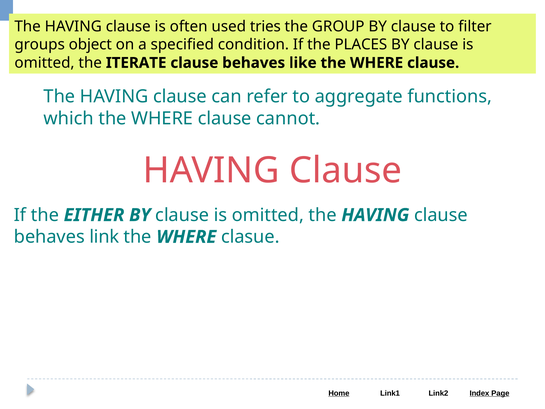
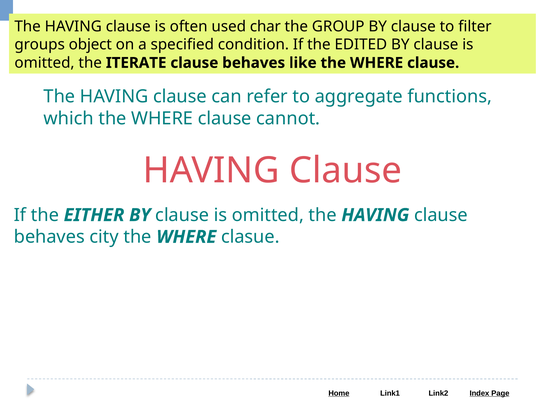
tries: tries -> char (265, 26)
PLACES: PLACES -> EDITED (361, 45)
link: link -> city (104, 237)
